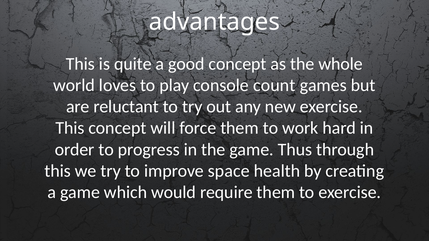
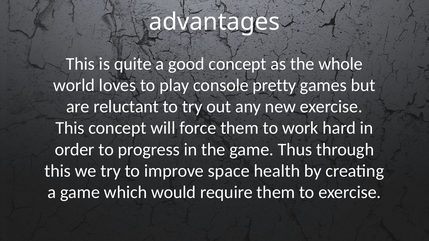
count: count -> pretty (274, 85)
